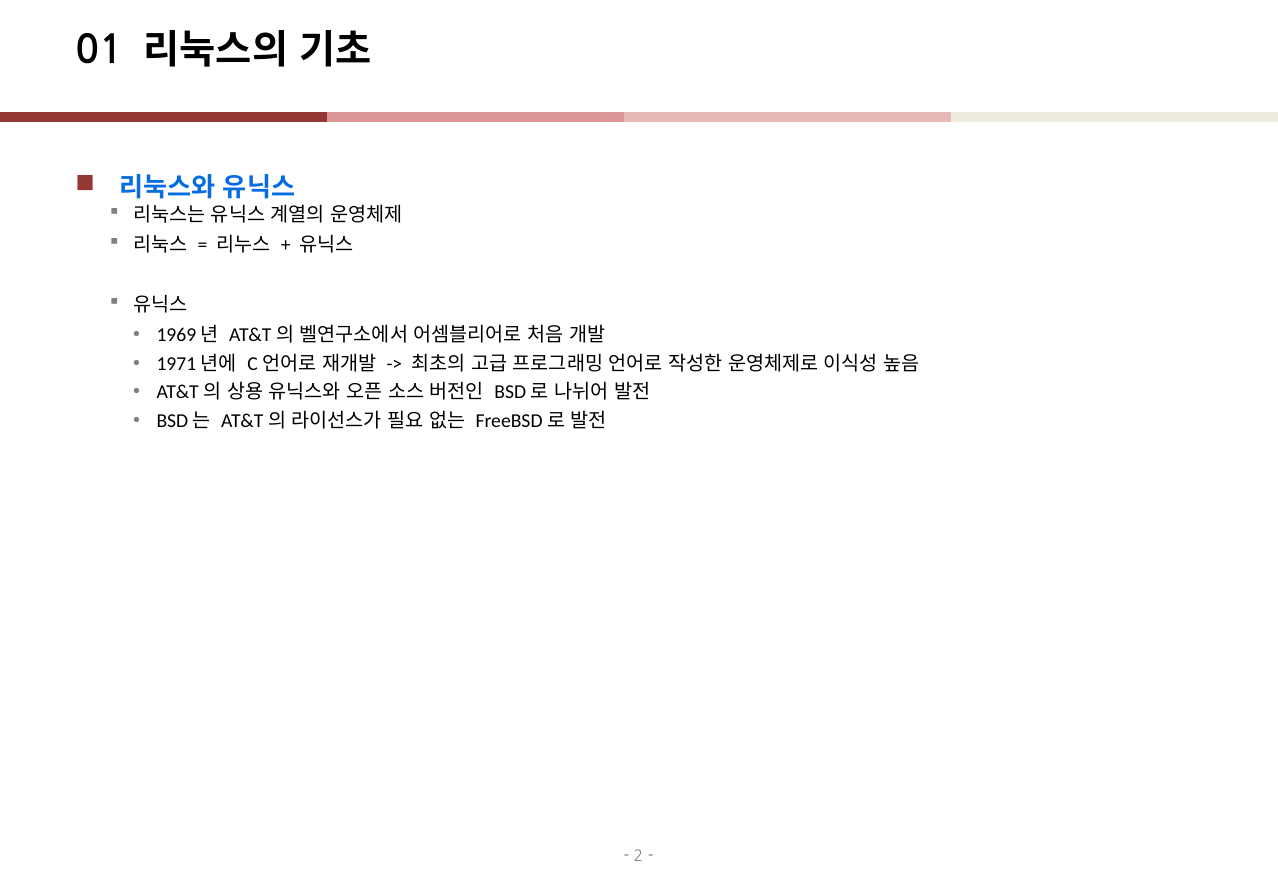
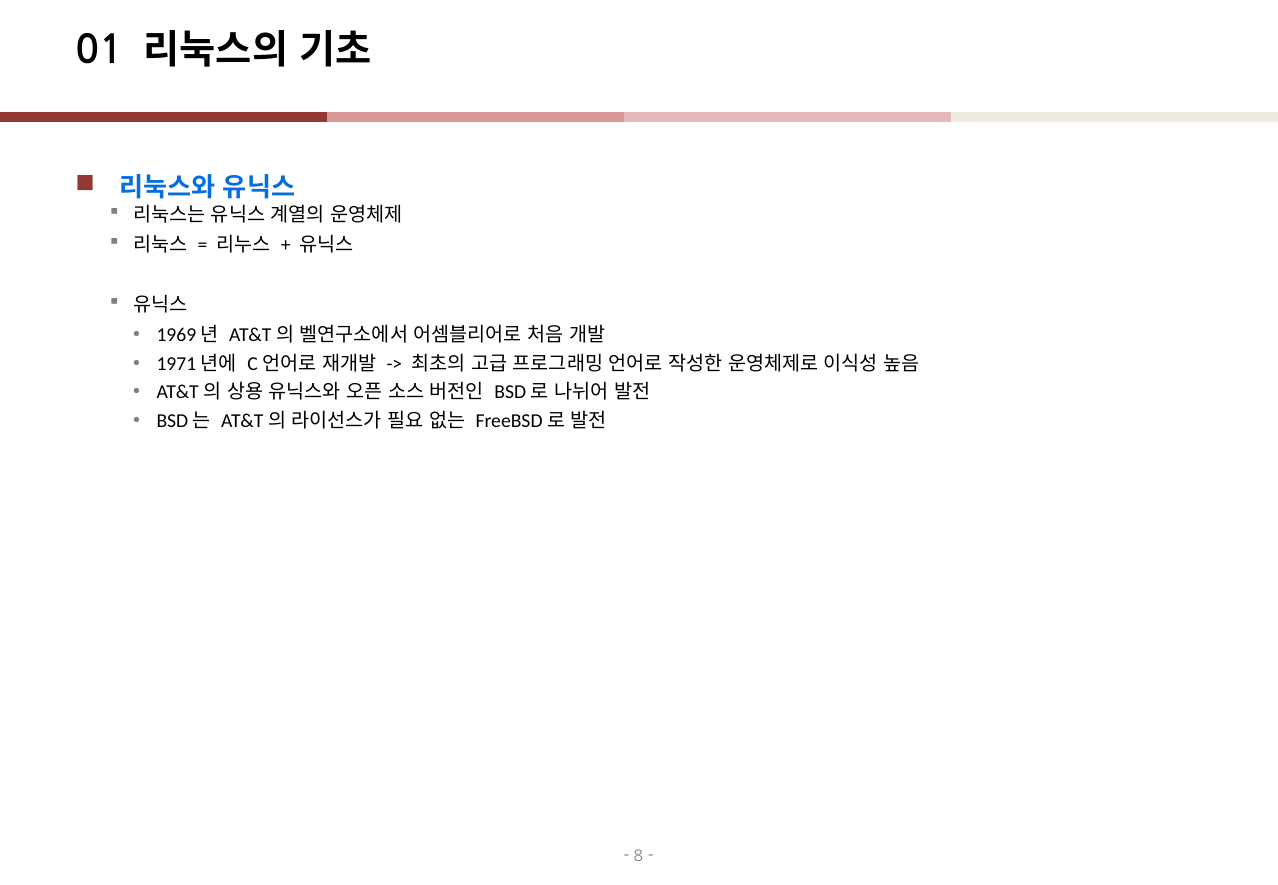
2: 2 -> 8 (638, 856)
